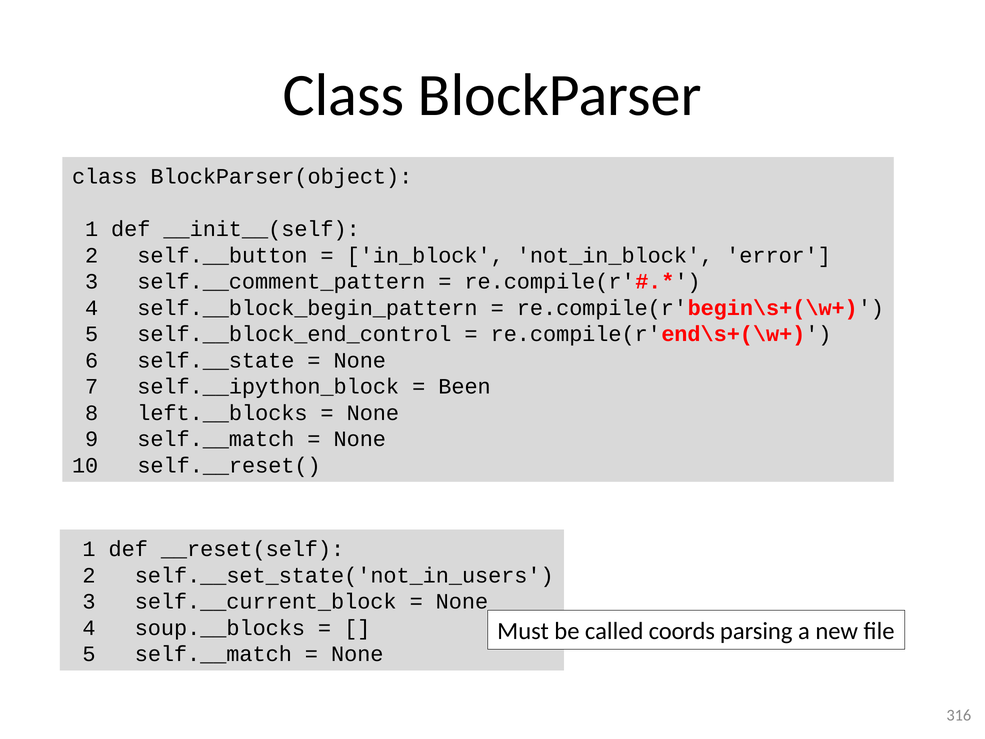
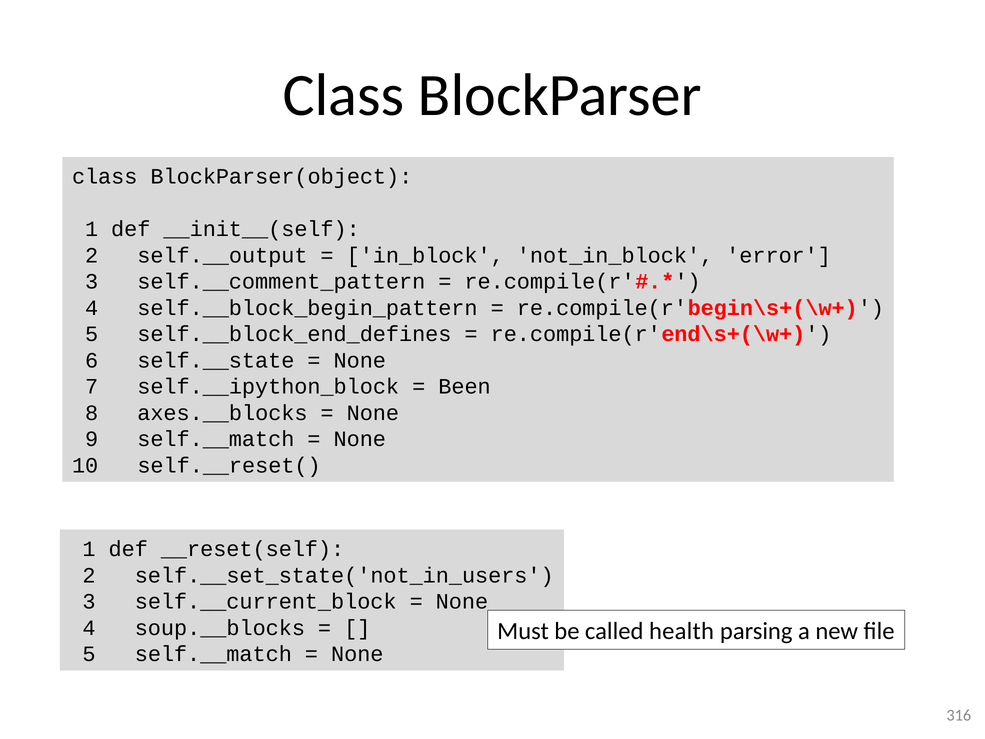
self.__button: self.__button -> self.__output (222, 255)
self.__block_end_control: self.__block_end_control -> self.__block_end_defines (294, 334)
left.__blocks: left.__blocks -> axes.__blocks (222, 413)
coords: coords -> health (682, 631)
